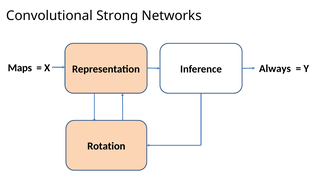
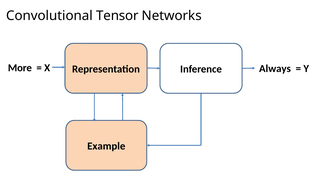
Strong: Strong -> Tensor (117, 16)
Maps: Maps -> More (20, 68)
Rotation: Rotation -> Example (106, 146)
